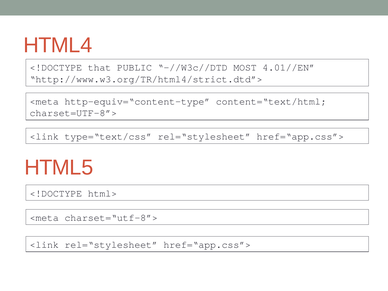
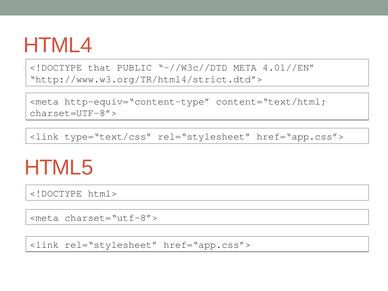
MOST: MOST -> META (245, 67)
